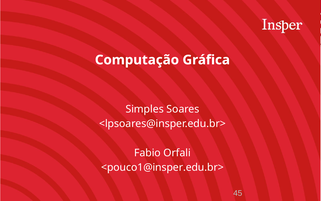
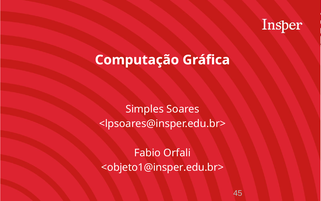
<pouco1@insper.edu.br>: <pouco1@insper.edu.br> -> <objeto1@insper.edu.br> (162, 167)
